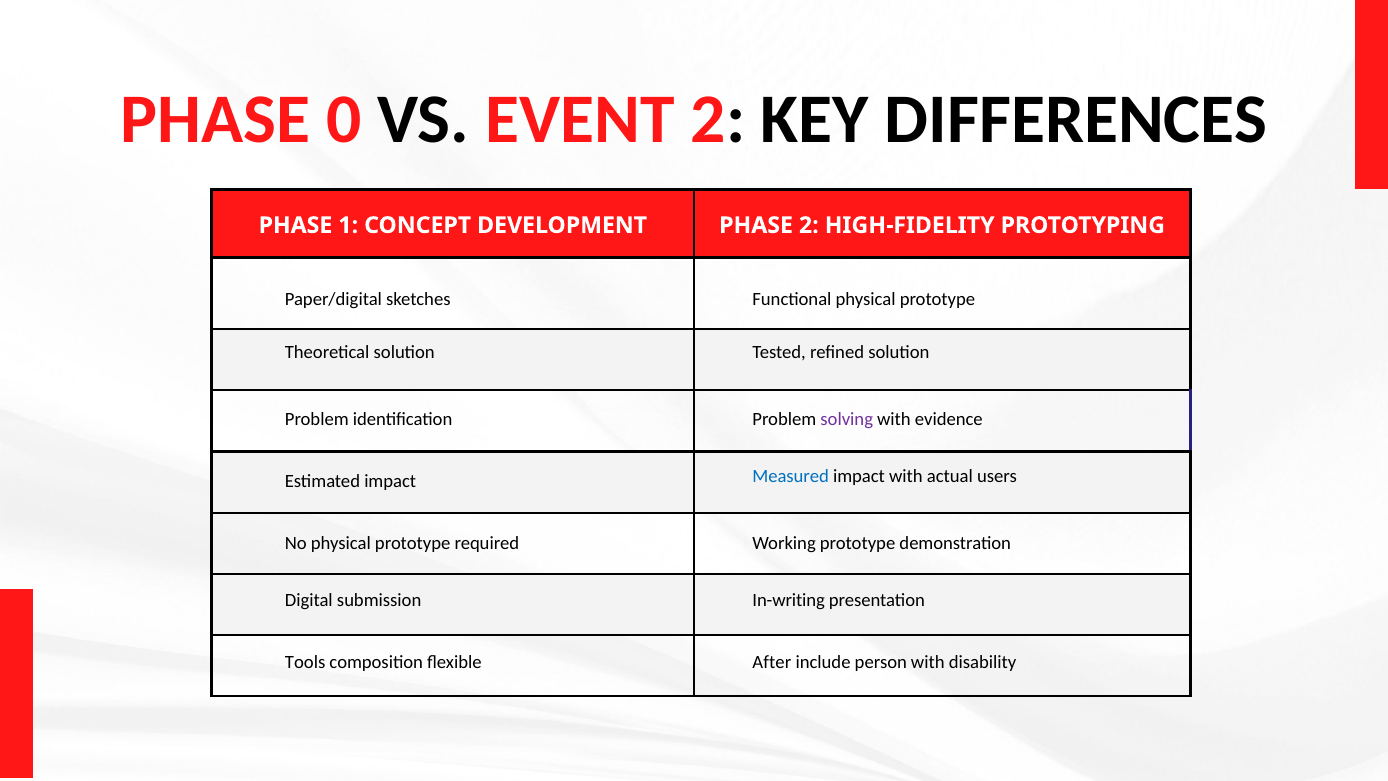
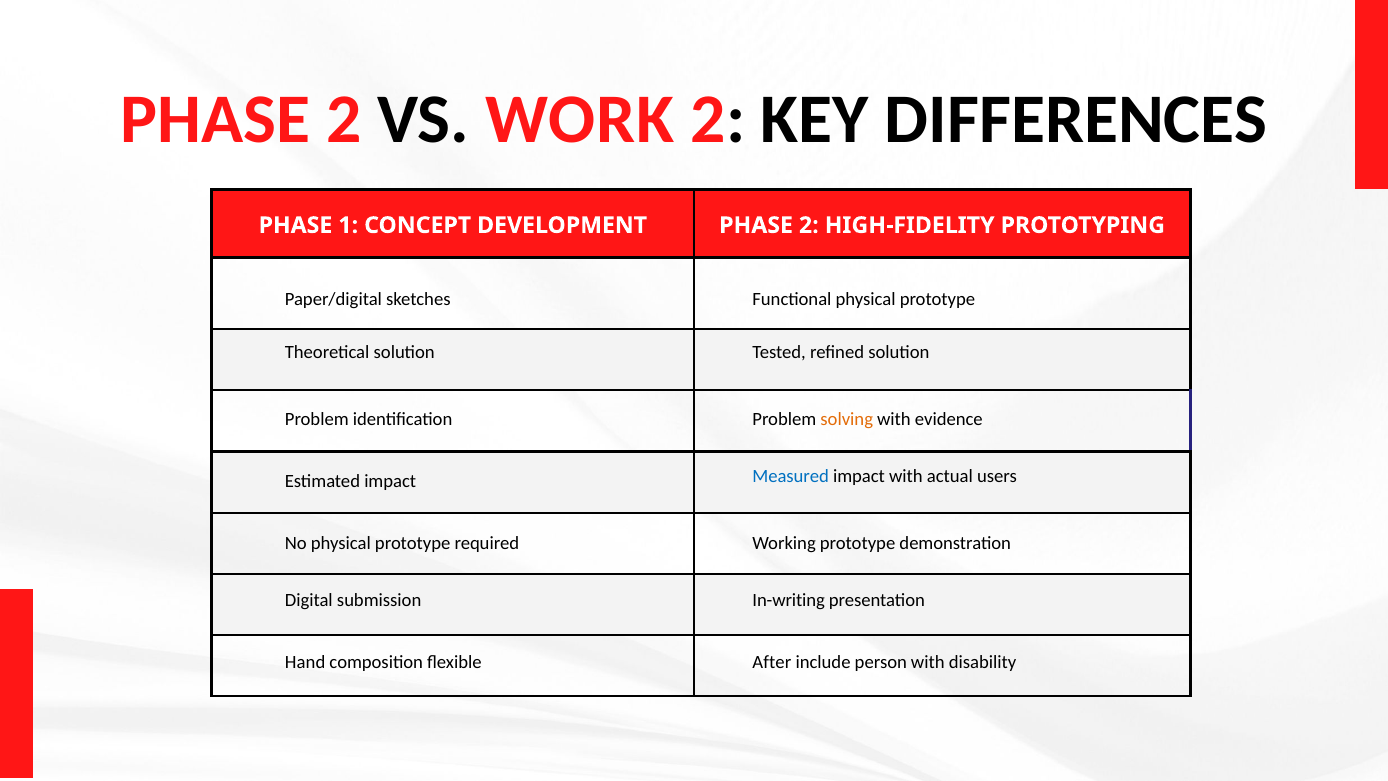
0: 0 -> 2 (344, 119)
EVENT: EVENT -> WORK (580, 119)
solving colour: purple -> orange (847, 420)
Tools: Tools -> Hand (305, 662)
